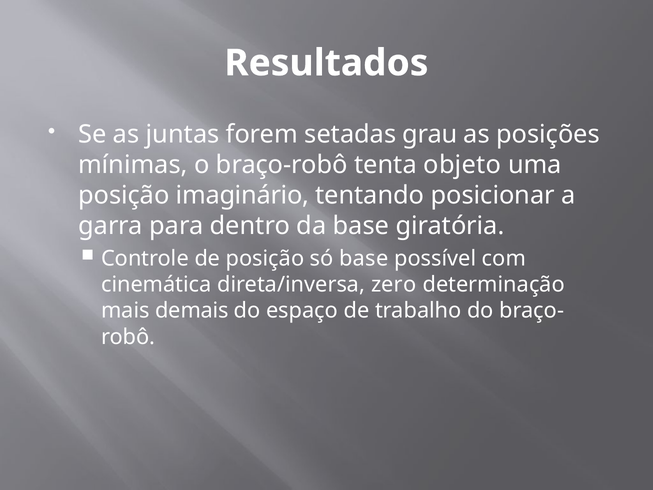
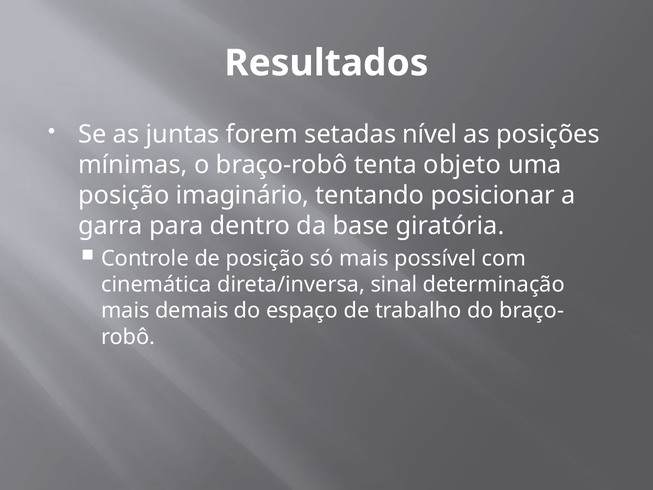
grau: grau -> nível (430, 135)
só base: base -> mais (364, 258)
zero: zero -> sinal (394, 285)
